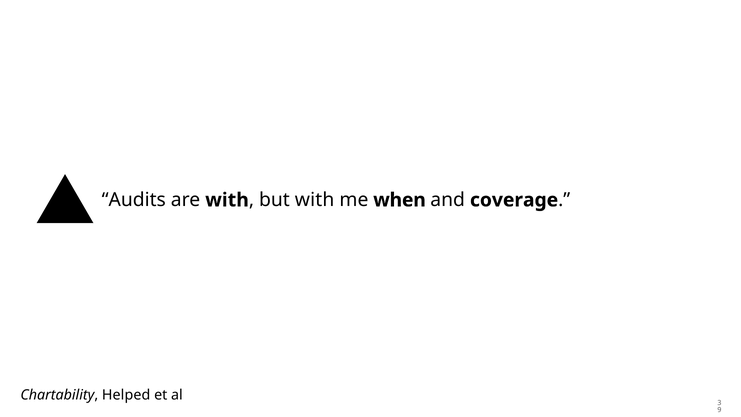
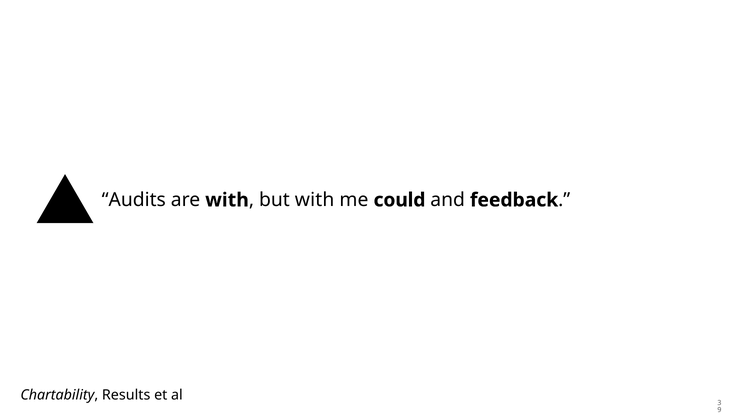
when: when -> could (400, 200)
coverage: coverage -> feedback (514, 200)
Helped: Helped -> Results (126, 395)
